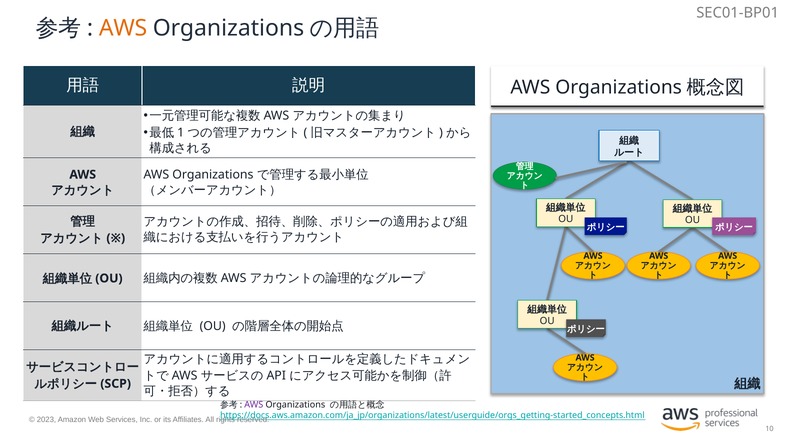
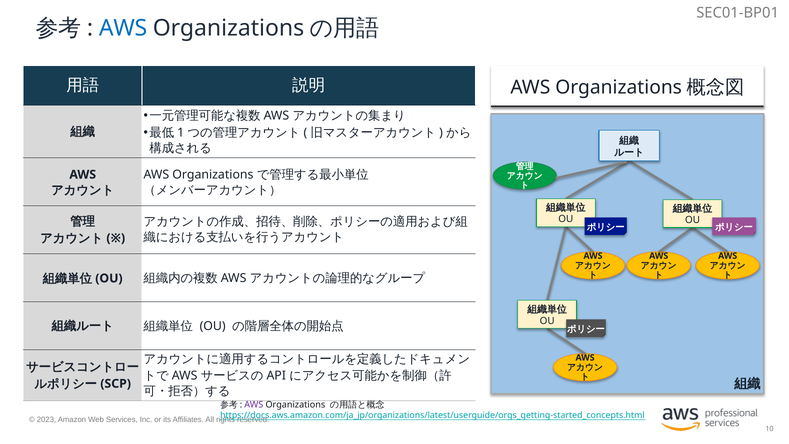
AWS colour: orange -> blue (123, 28)
